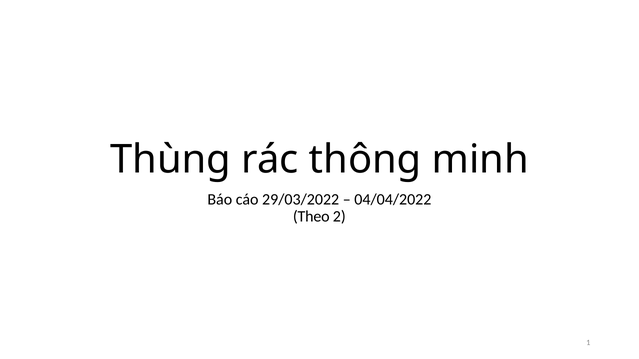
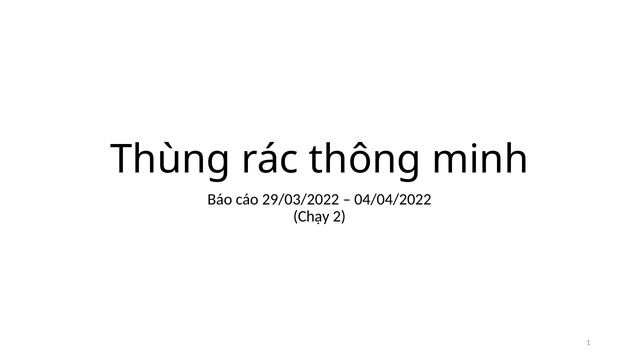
Theo: Theo -> Chạy (311, 217)
